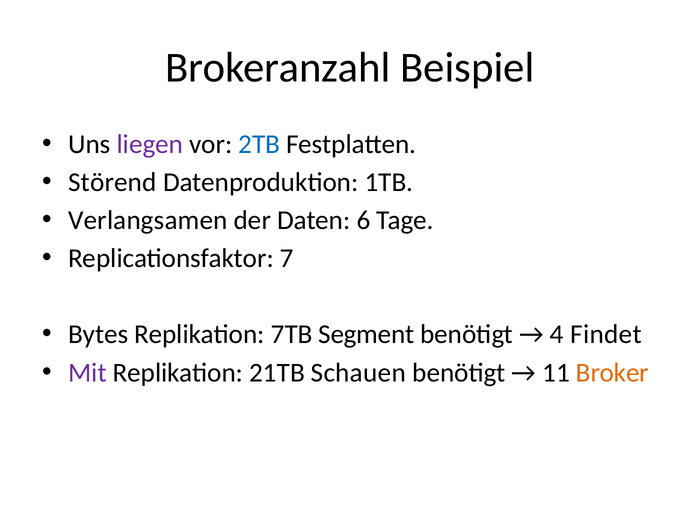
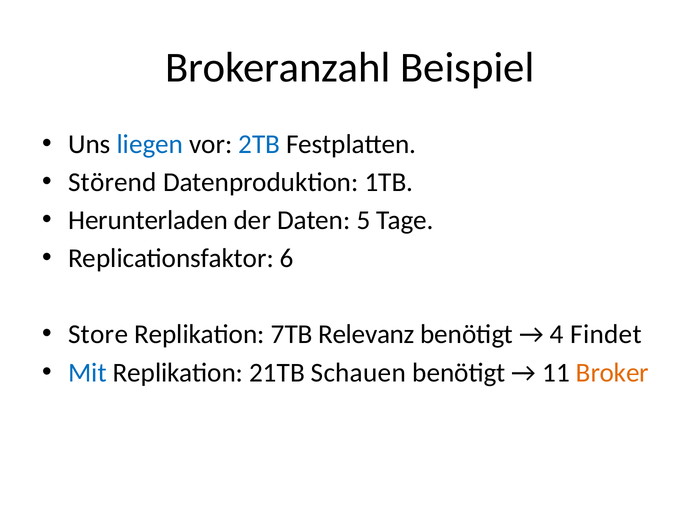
liegen colour: purple -> blue (150, 144)
Verlangsamen: Verlangsamen -> Herunterladen (148, 220)
6: 6 -> 5 (364, 220)
7: 7 -> 6 (287, 258)
Bytes: Bytes -> Store (98, 334)
Segment: Segment -> Relevanz (366, 334)
Mit colour: purple -> blue (88, 373)
